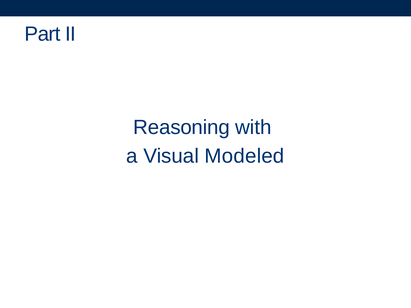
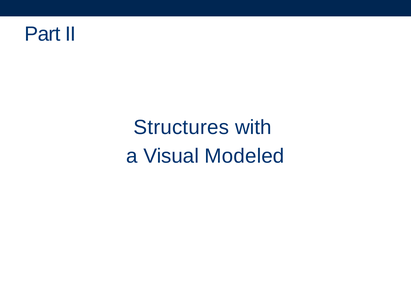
Reasoning: Reasoning -> Structures (181, 127)
